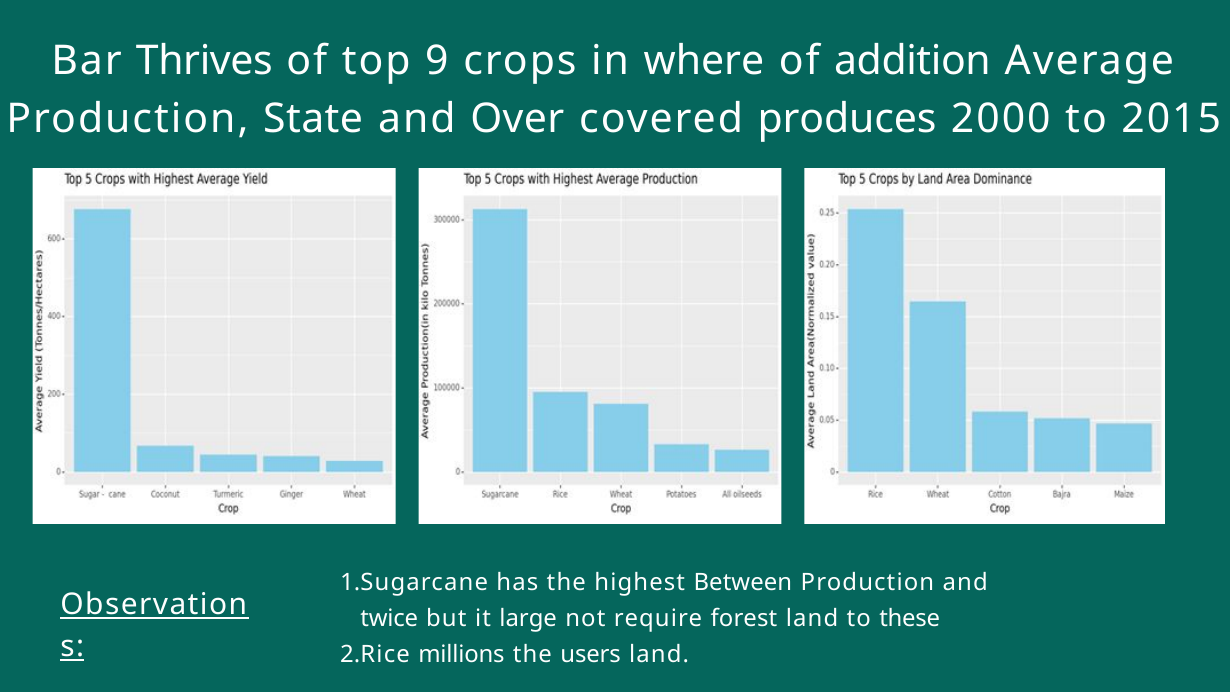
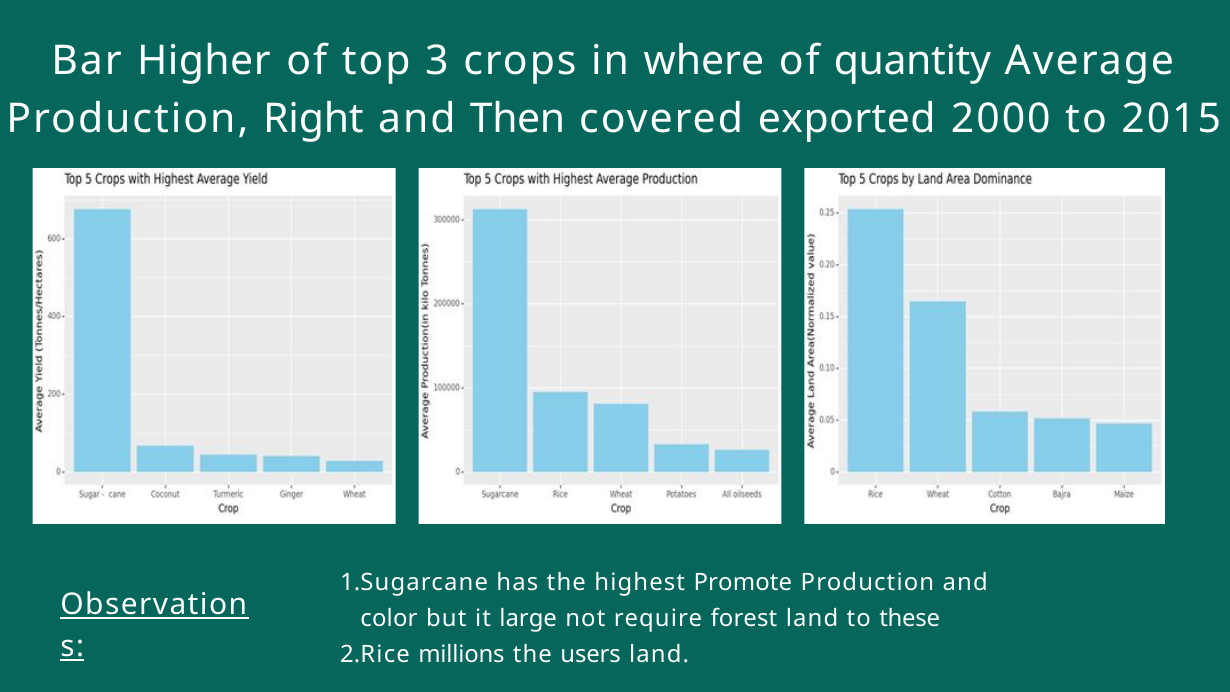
Thrives: Thrives -> Higher (204, 61)
9: 9 -> 3 (437, 61)
addition: addition -> quantity (912, 61)
State: State -> Right (313, 119)
Over: Over -> Then (518, 119)
produces: produces -> exported (847, 119)
Between: Between -> Promote (743, 582)
twice: twice -> color (389, 618)
